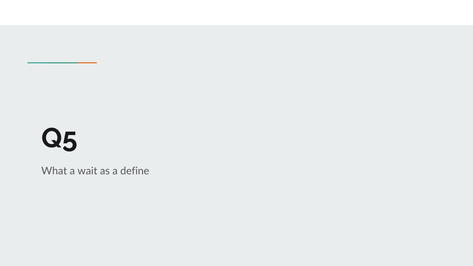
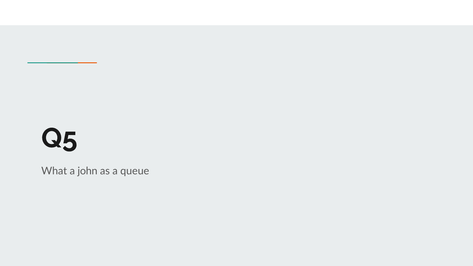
wait: wait -> john (88, 171)
define: define -> queue (135, 171)
